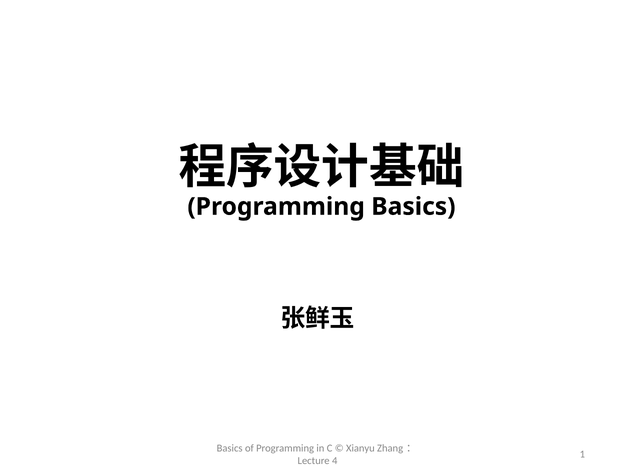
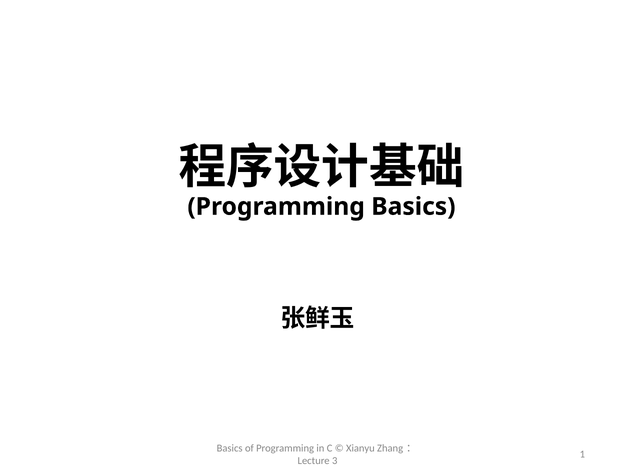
4: 4 -> 3 (335, 461)
